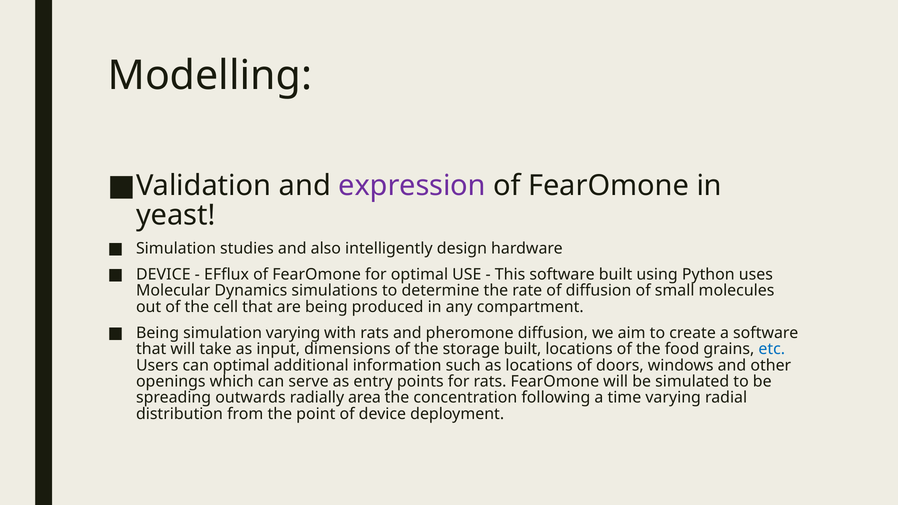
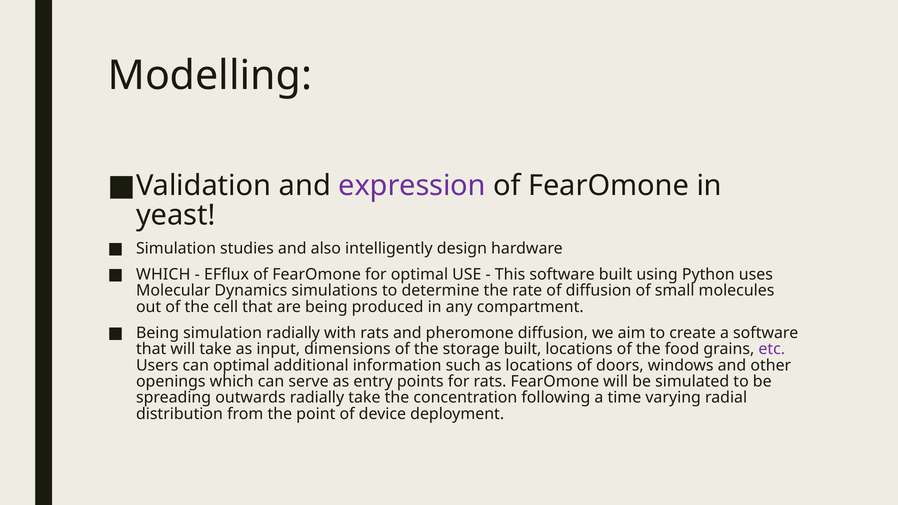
DEVICE: DEVICE -> WHICH (163, 275)
simulation varying: varying -> radially (293, 333)
etc colour: blue -> purple (772, 349)
radially area: area -> take (364, 398)
